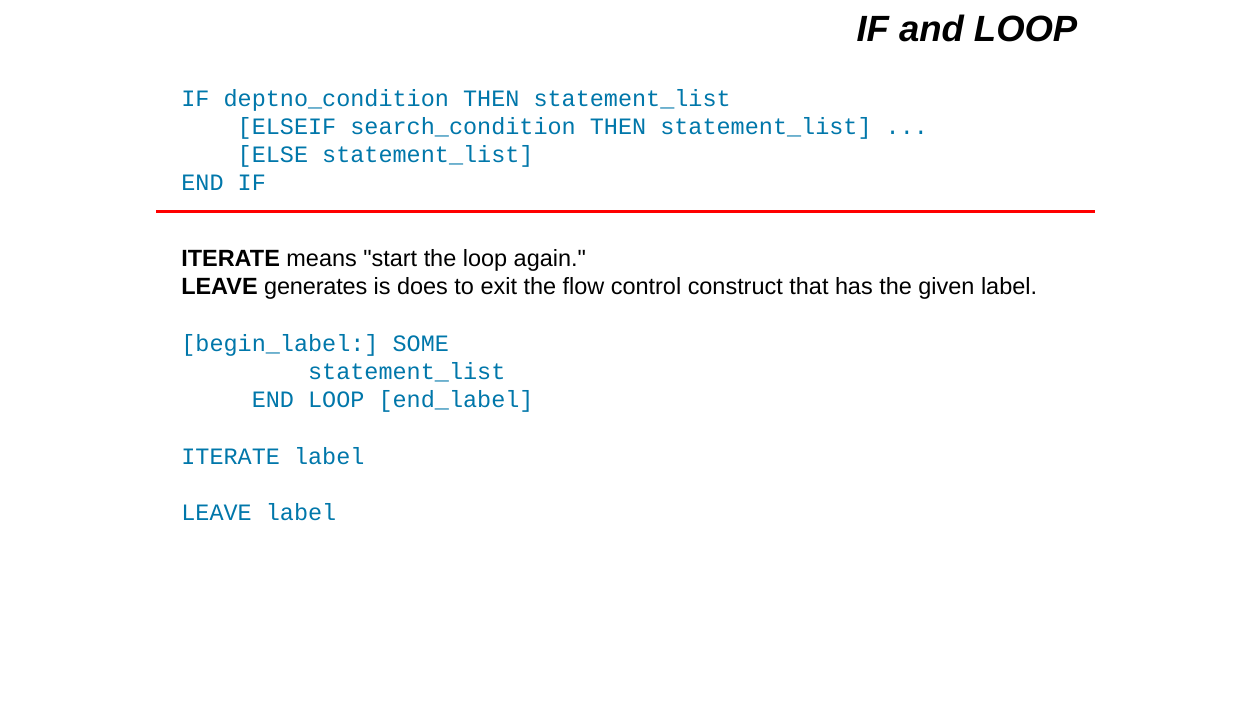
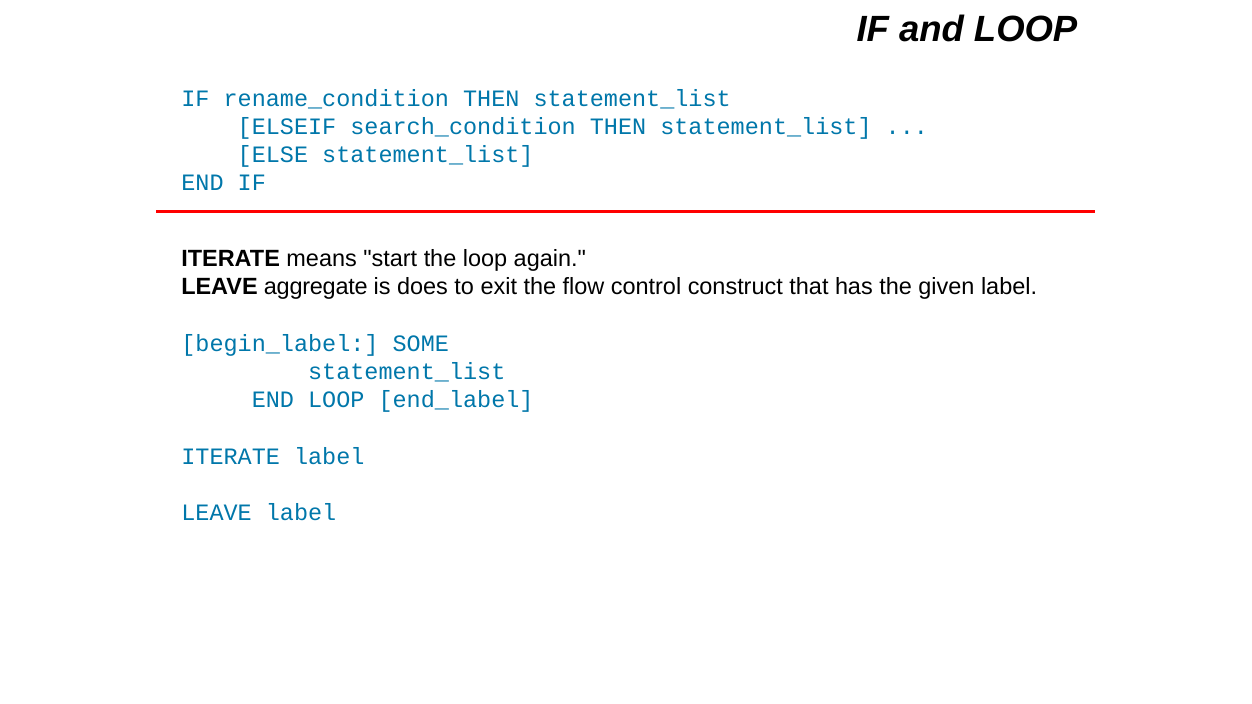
deptno_condition: deptno_condition -> rename_condition (336, 99)
generates: generates -> aggregate (316, 287)
